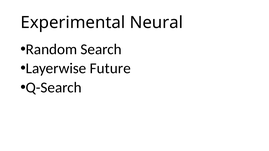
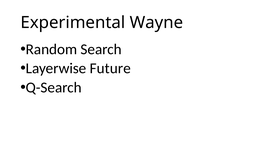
Neural: Neural -> Wayne (156, 23)
